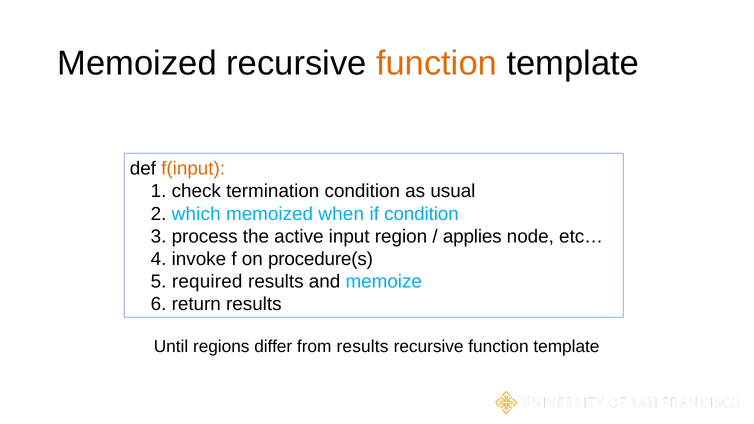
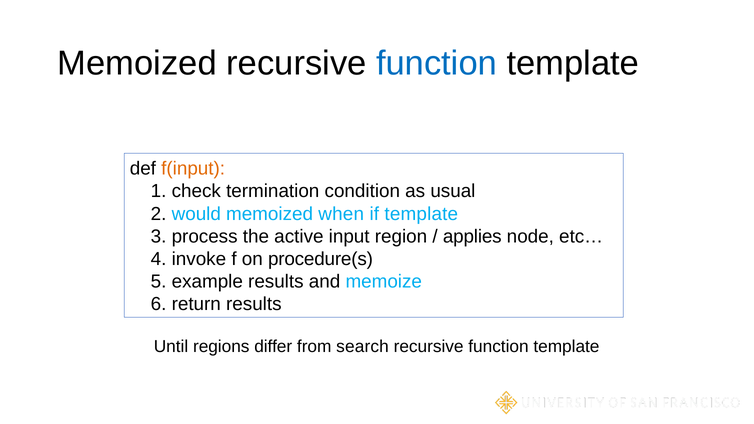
function colour: orange -> blue (437, 63)
which: which -> would (196, 214)
if condition: condition -> template (421, 214)
required: required -> example (207, 282)
from results: results -> search (363, 347)
